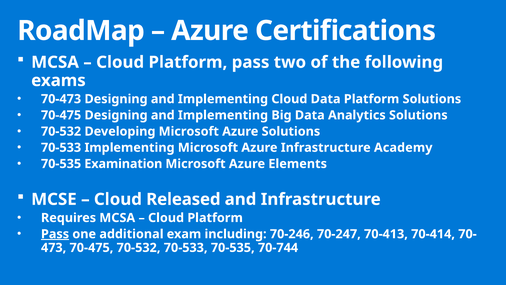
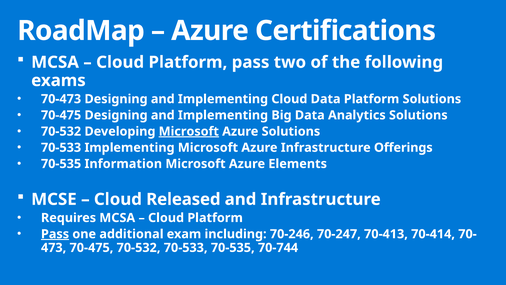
Microsoft underline: none -> present (189, 131)
Academy: Academy -> Offerings (403, 147)
Examination: Examination -> Information (123, 164)
